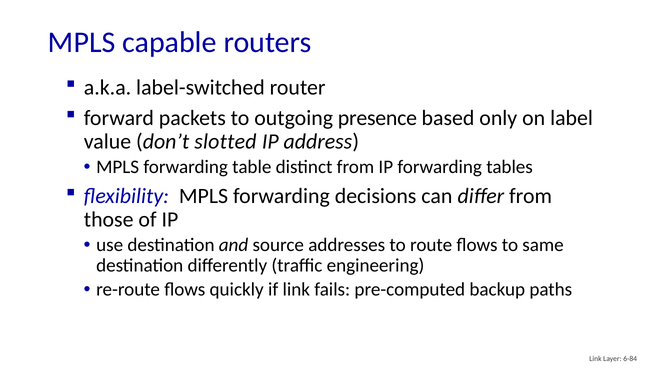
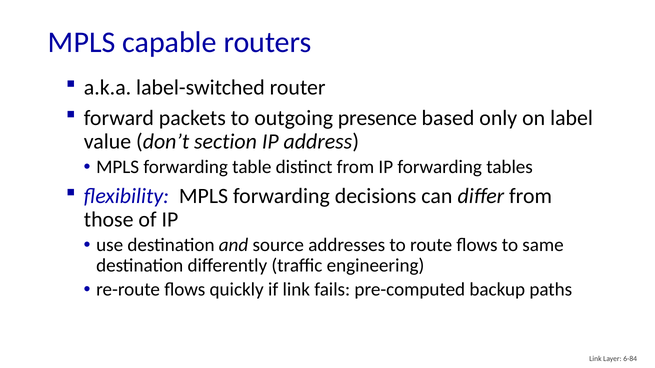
slotted: slotted -> section (226, 142)
